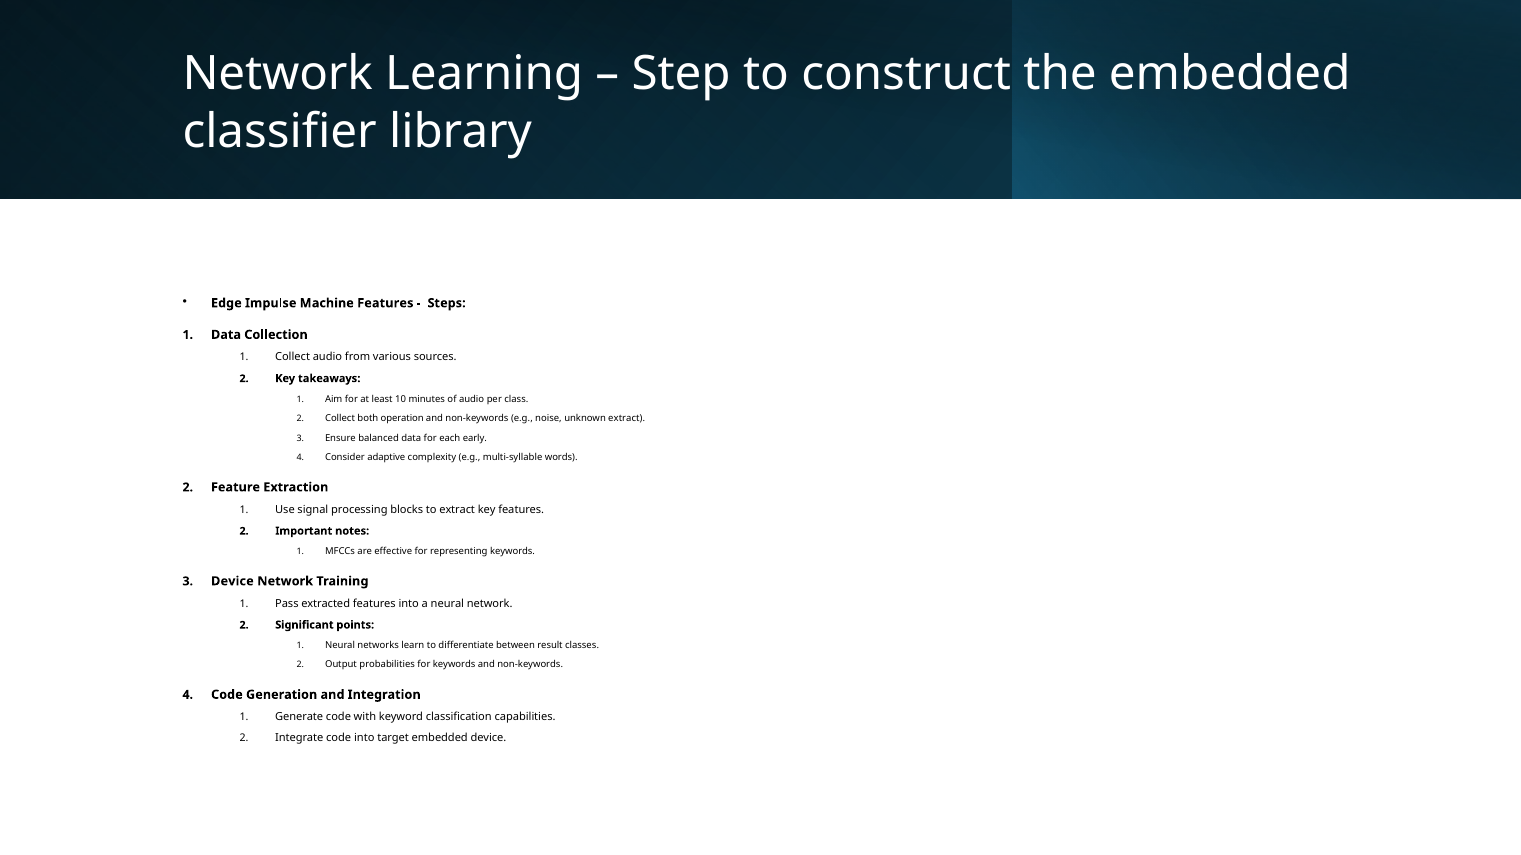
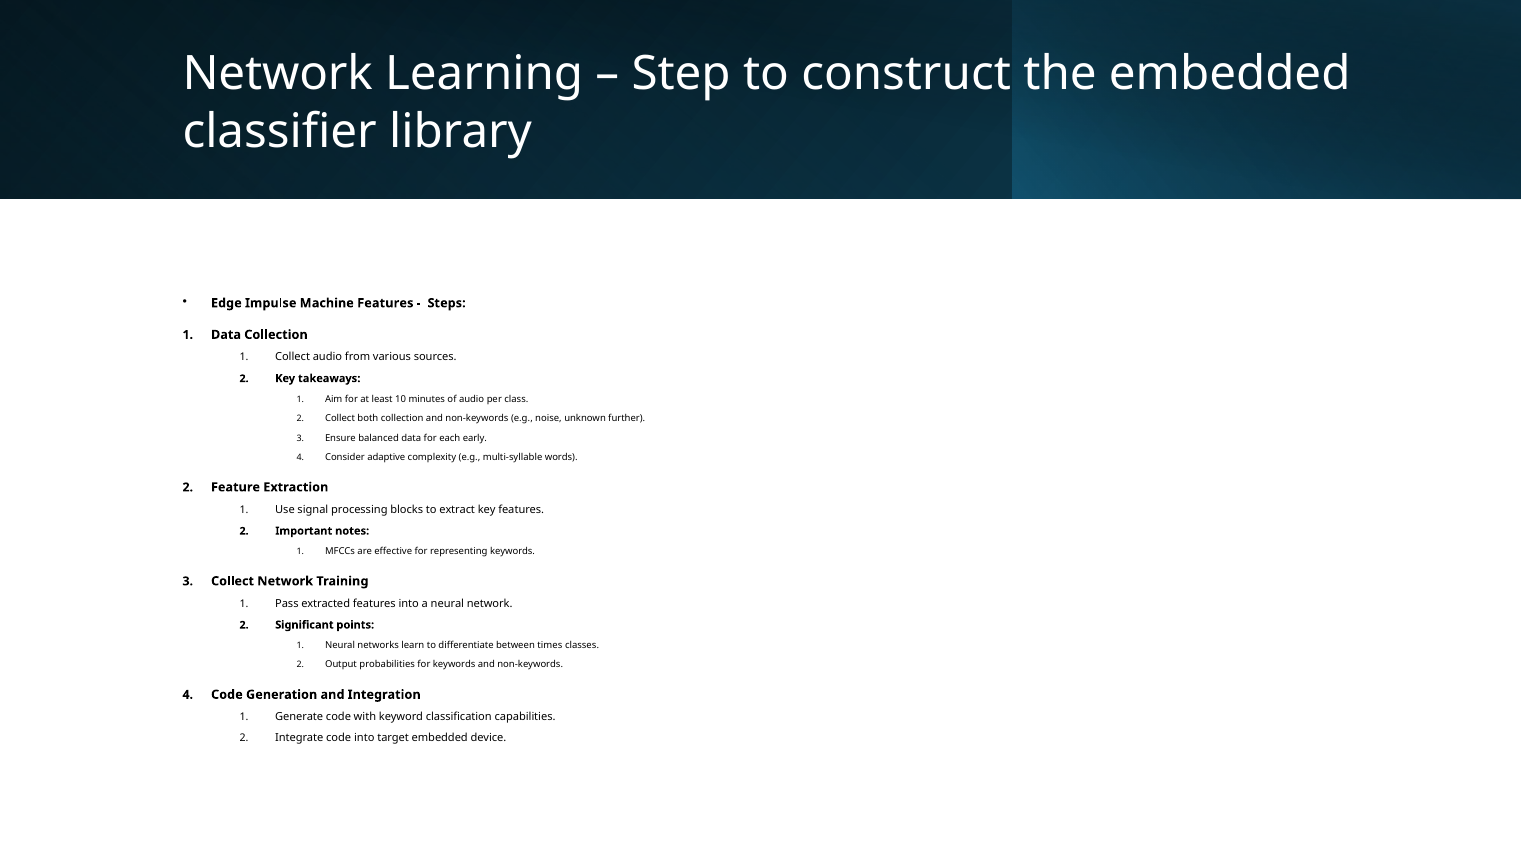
both operation: operation -> collection (402, 419)
unknown extract: extract -> further (627, 419)
Device: Device -> Collect (233, 582)
result: result -> times (550, 646)
